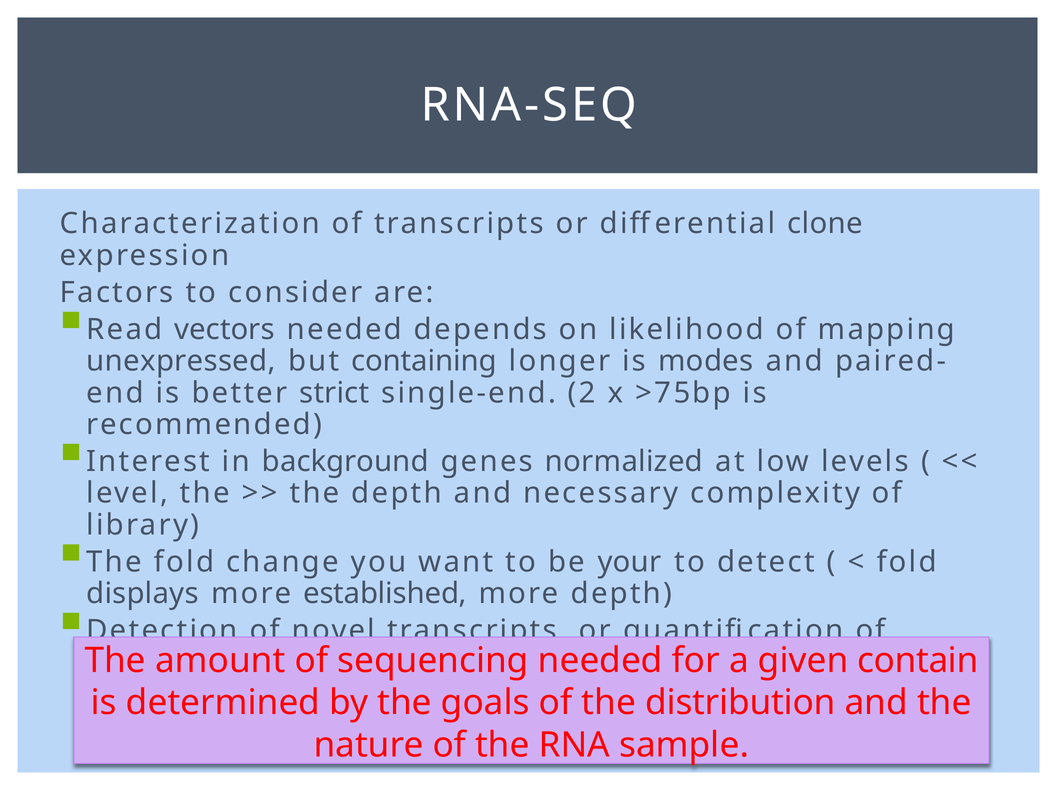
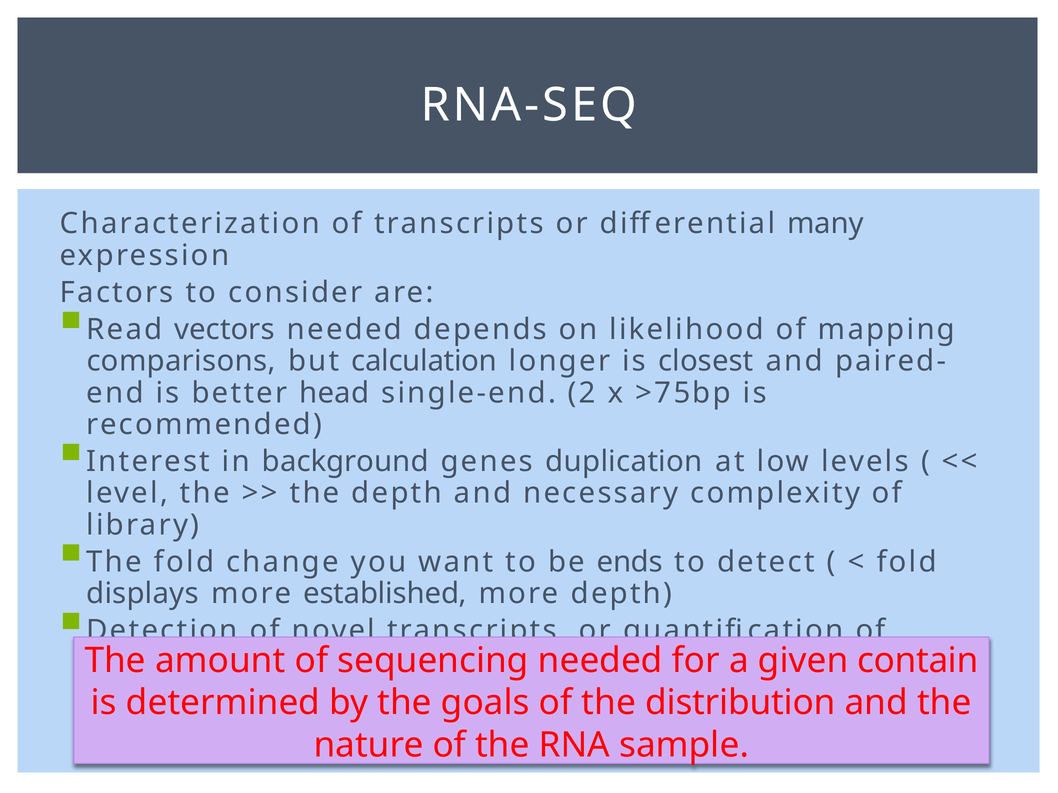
clone: clone -> many (825, 224)
unexpressed: unexpressed -> comparisons (181, 361)
containing: containing -> calculation (424, 361)
modes: modes -> closest (706, 361)
strict: strict -> head (334, 393)
normalized: normalized -> duplication (624, 462)
your: your -> ends (630, 562)
